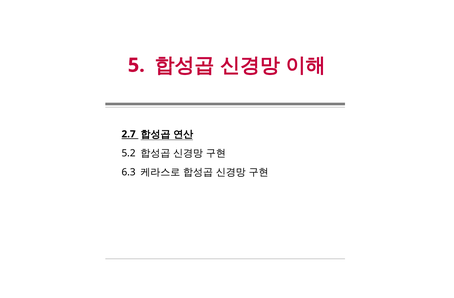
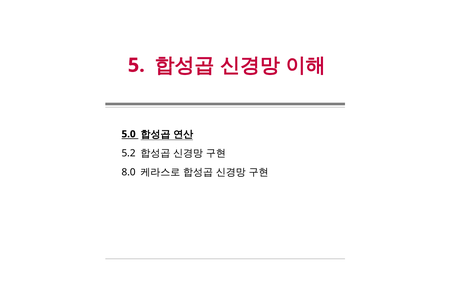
2.7: 2.7 -> 5.0 (129, 134)
6.3: 6.3 -> 8.0 (129, 172)
